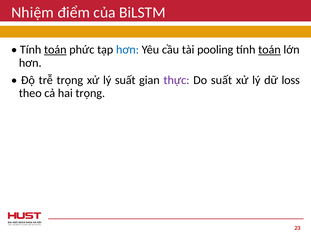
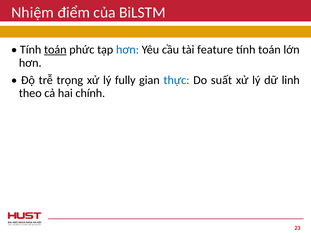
pooling: pooling -> feature (215, 50)
toán underline: present -> none (269, 50)
lý suất: suất -> fully (125, 80)
thực colour: purple -> blue (176, 80)
loss: loss -> linh (291, 80)
hai trọng: trọng -> chính (90, 93)
